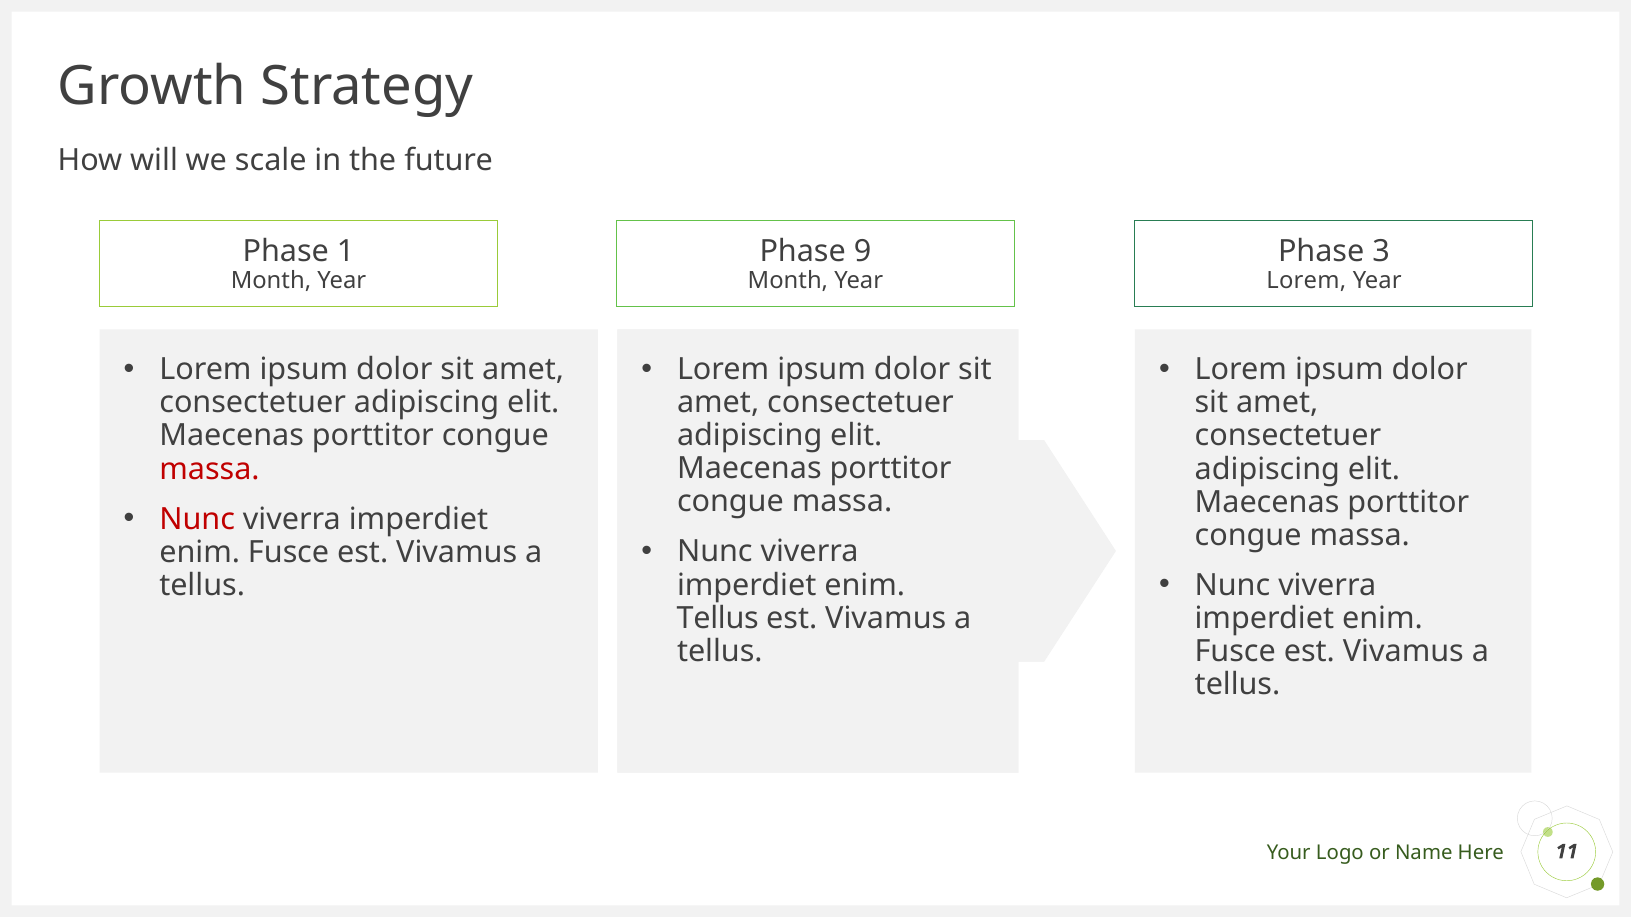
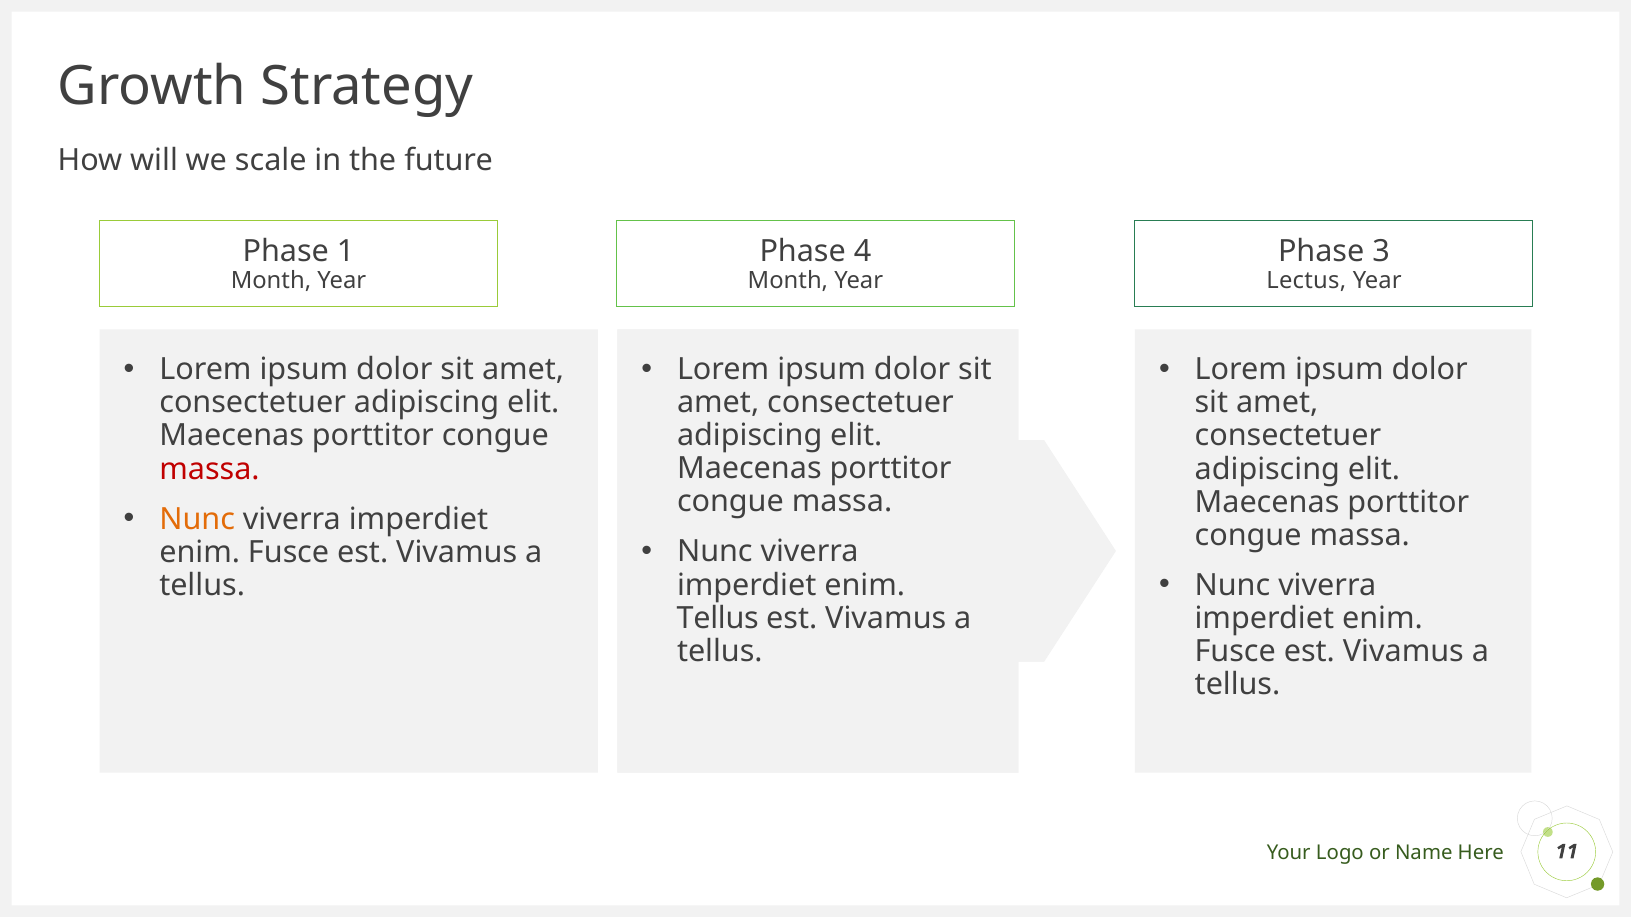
9: 9 -> 4 (863, 251)
Lorem: Lorem -> Lectus (1306, 281)
Nunc colour: red -> orange (197, 519)
